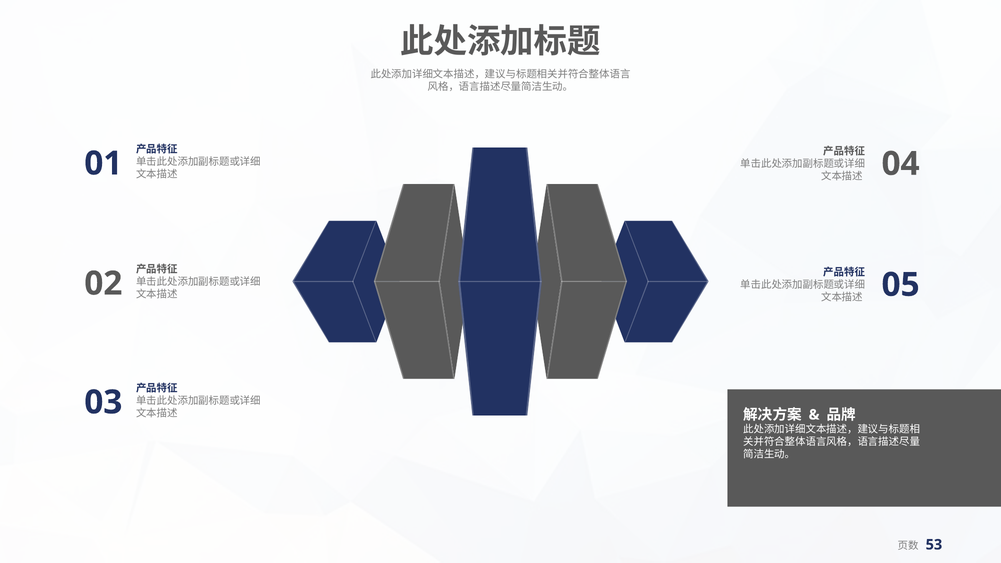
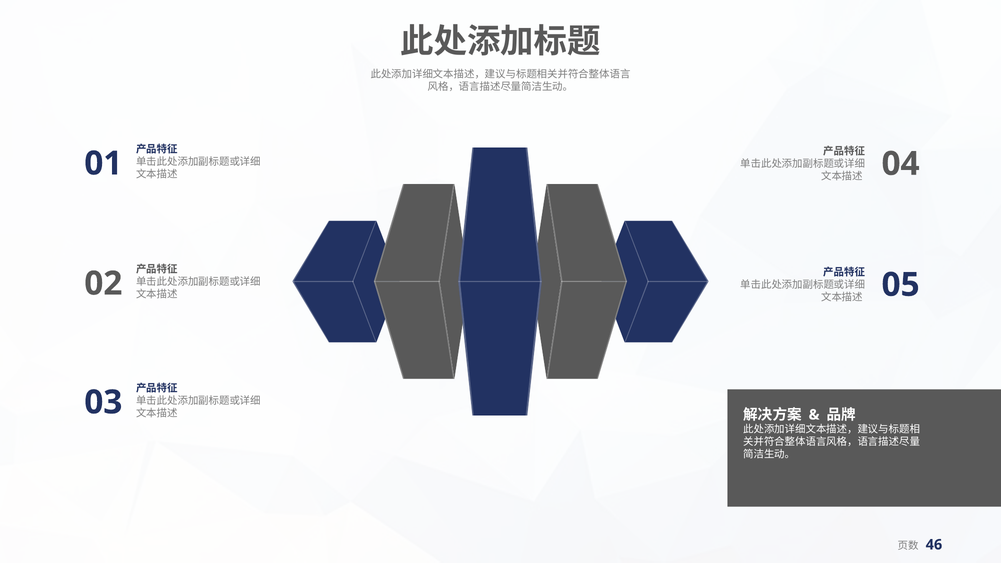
53: 53 -> 46 (934, 545)
